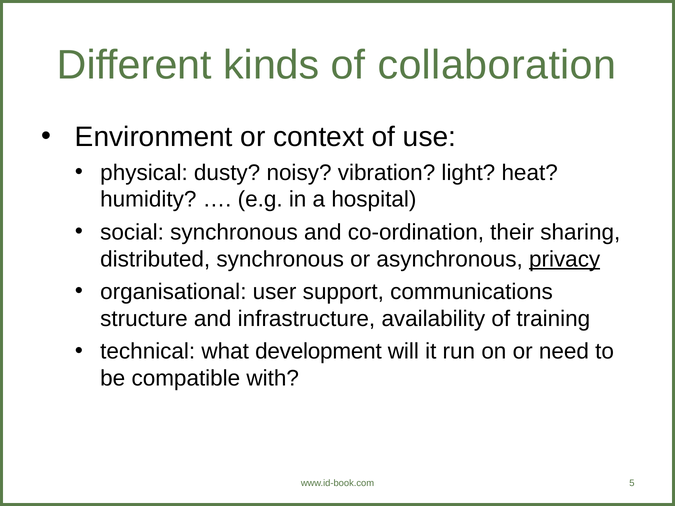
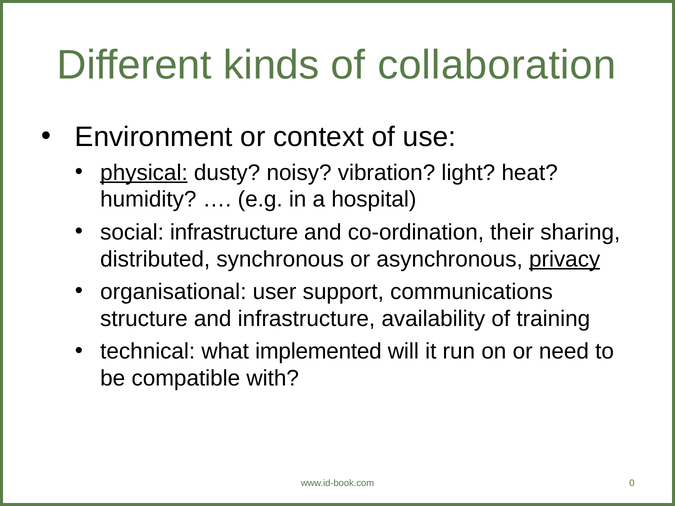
physical underline: none -> present (144, 173)
social synchronous: synchronous -> infrastructure (234, 232)
development: development -> implemented (318, 352)
5: 5 -> 0 (632, 483)
